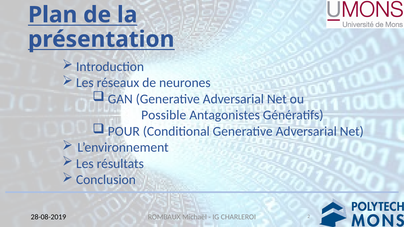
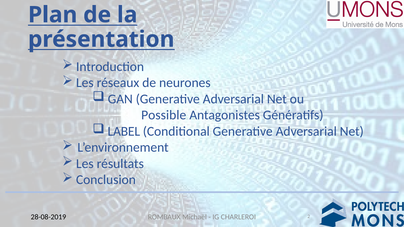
POUR: POUR -> LABEL (124, 131)
